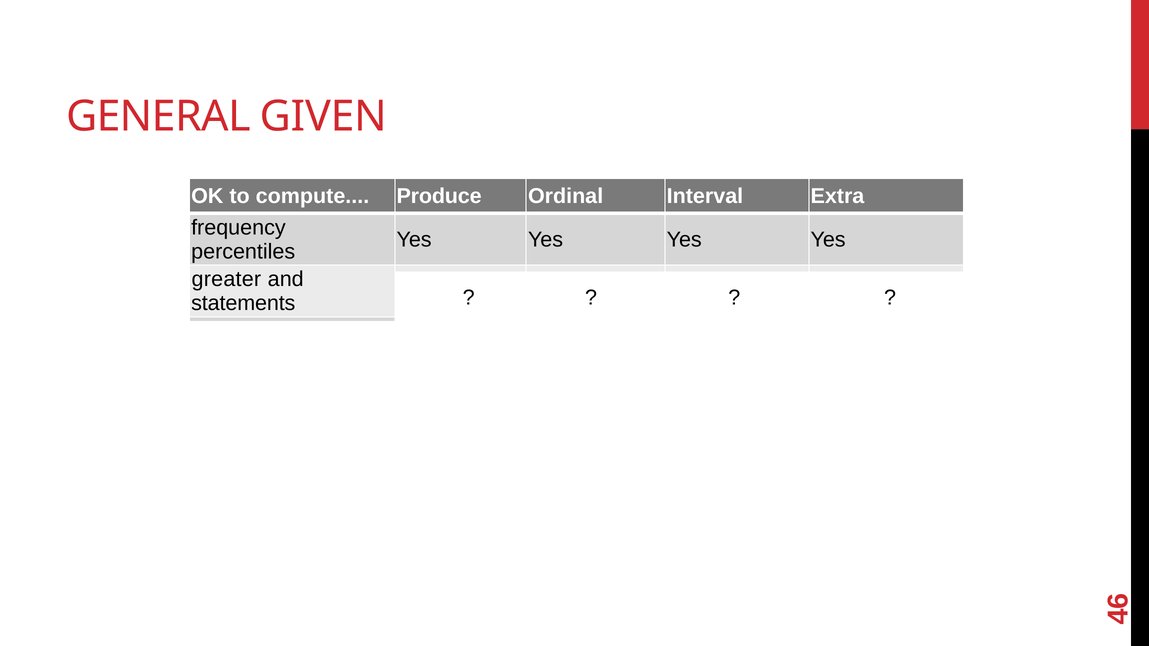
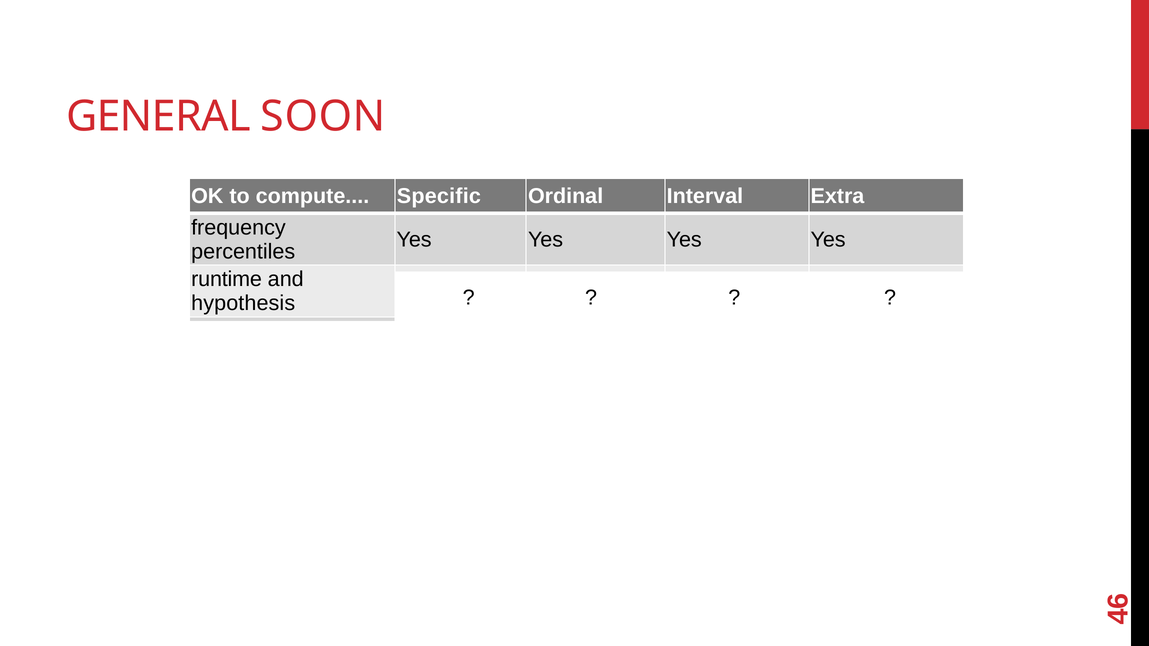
GIVEN: GIVEN -> SOON (323, 116)
Produce: Produce -> Specific (439, 196)
greater: greater -> runtime (227, 279)
statements: statements -> hypothesis (243, 303)
